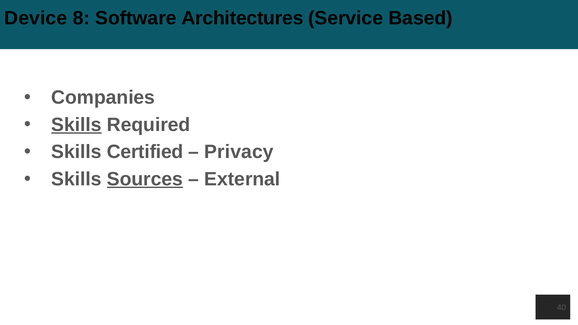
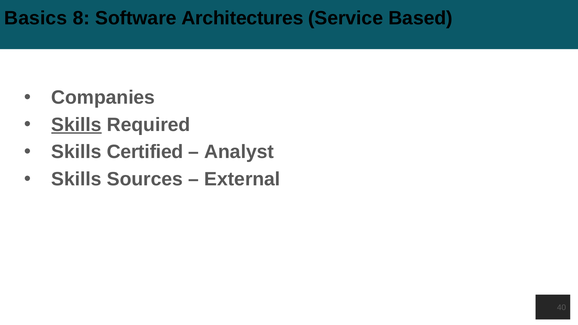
Device: Device -> Basics (36, 18)
Privacy: Privacy -> Analyst (239, 152)
Sources underline: present -> none (145, 179)
